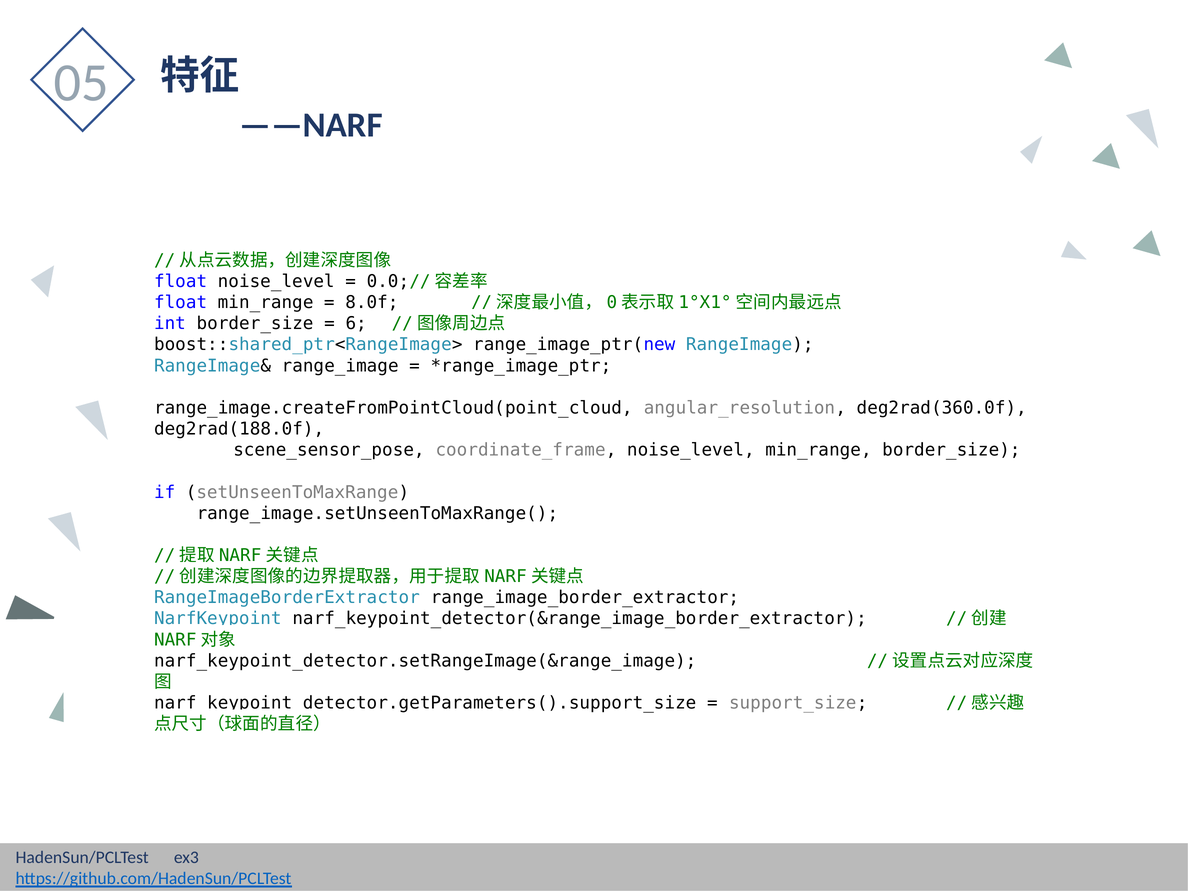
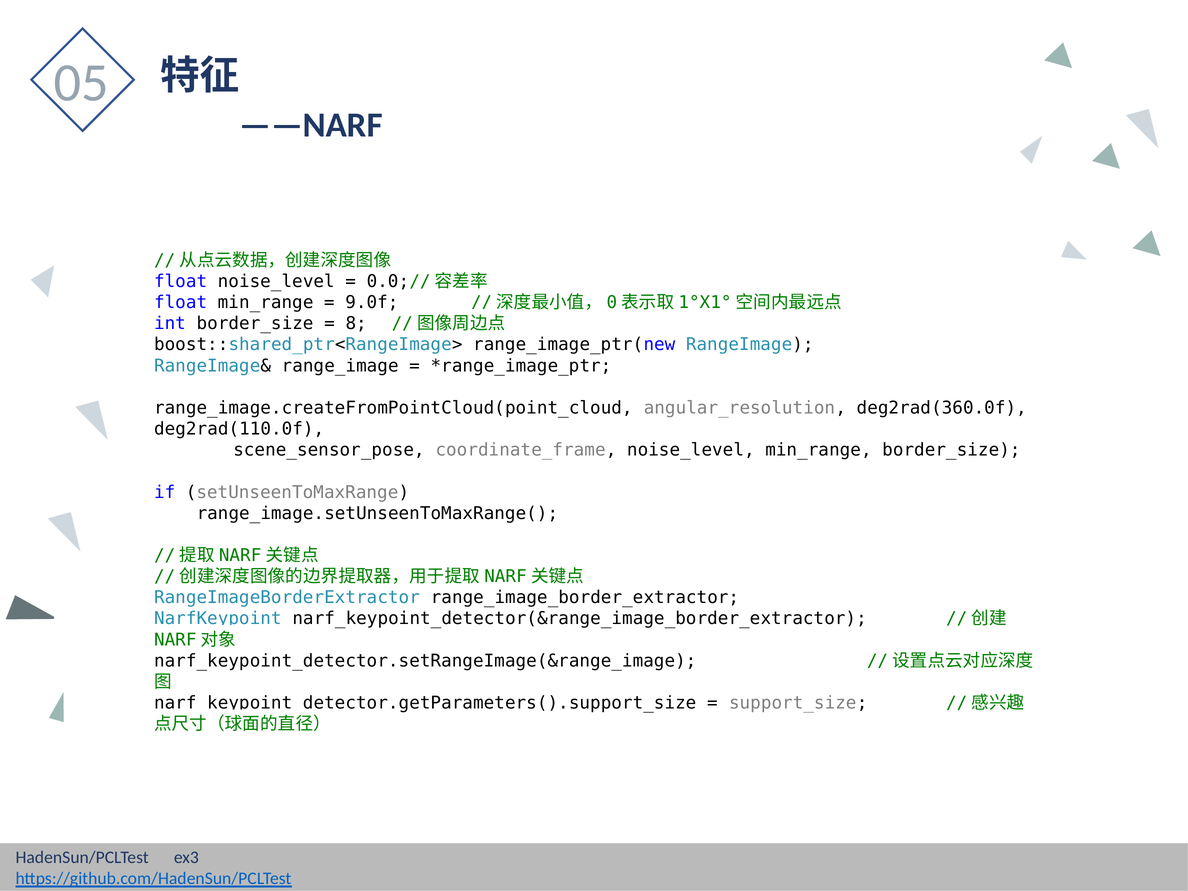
8.0f: 8.0f -> 9.0f (372, 303)
6: 6 -> 8 (356, 324)
deg2rad(188.0f: deg2rad(188.0f -> deg2rad(110.0f (239, 429)
